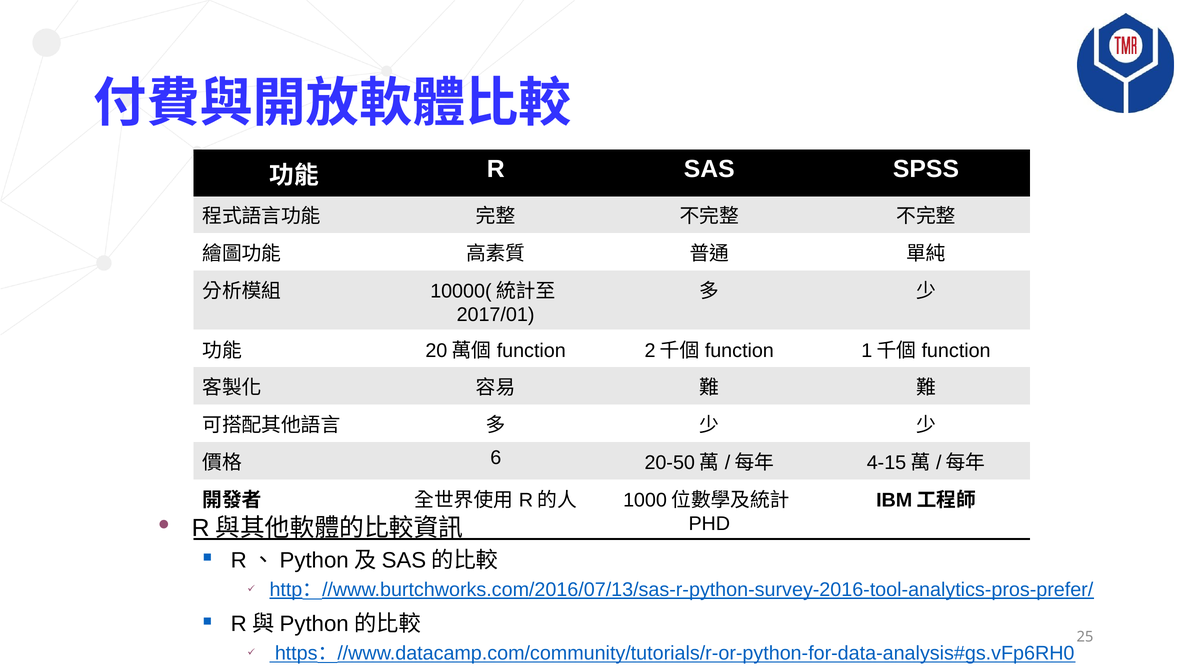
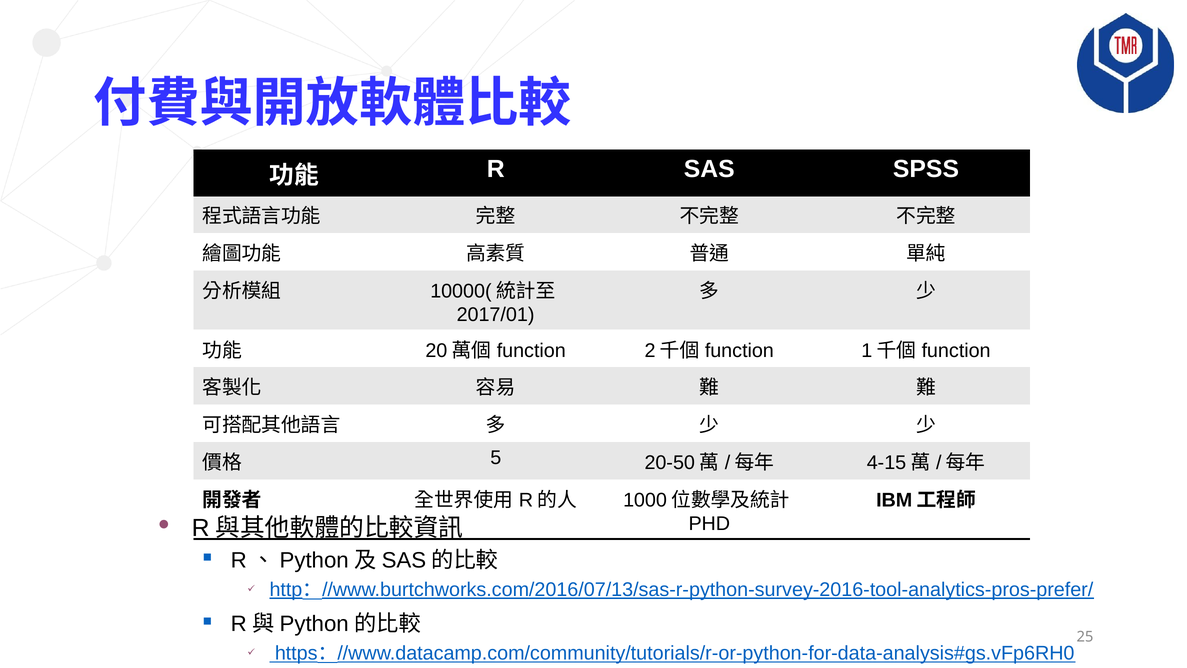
6: 6 -> 5 (496, 458)
